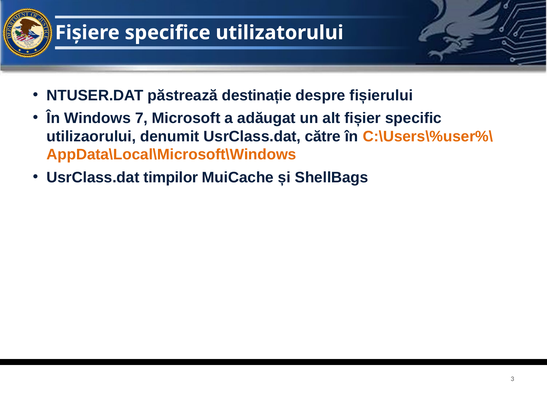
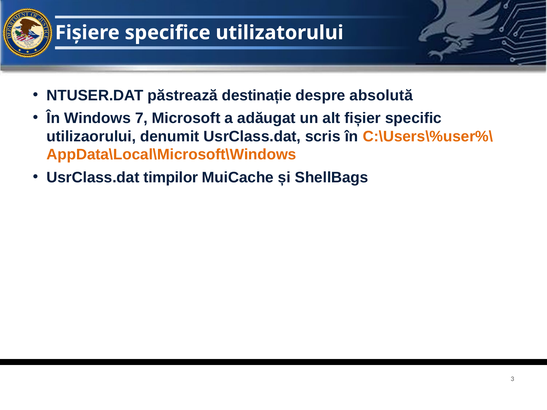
fișierului: fișierului -> absolută (381, 95)
către: către -> scris (323, 136)
